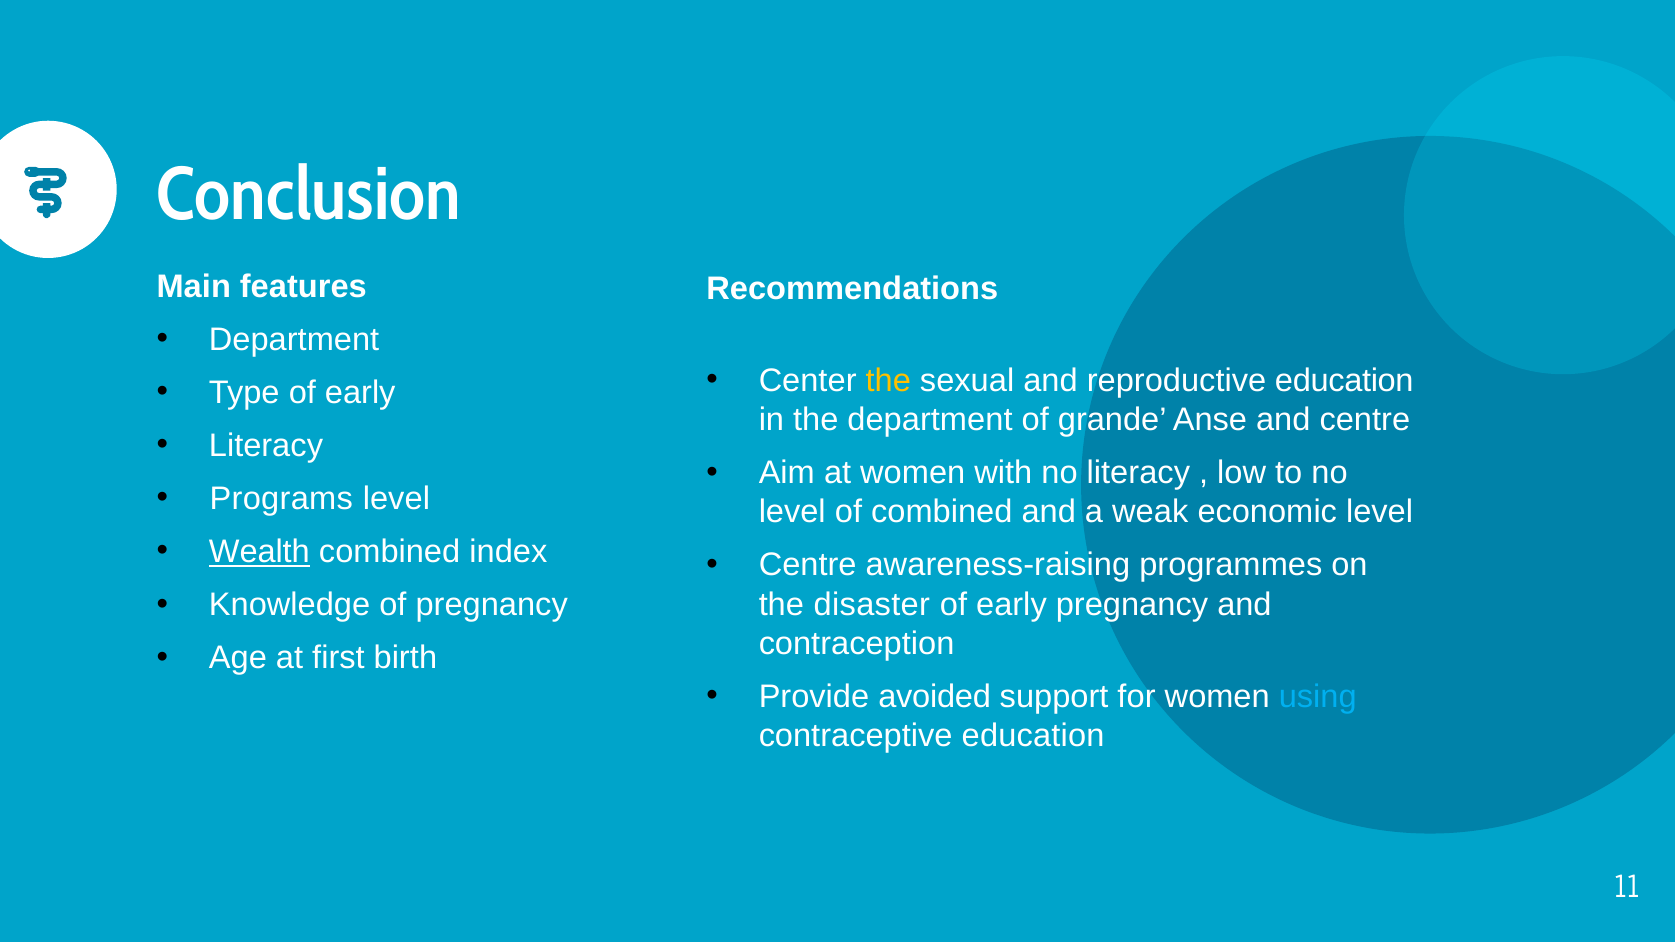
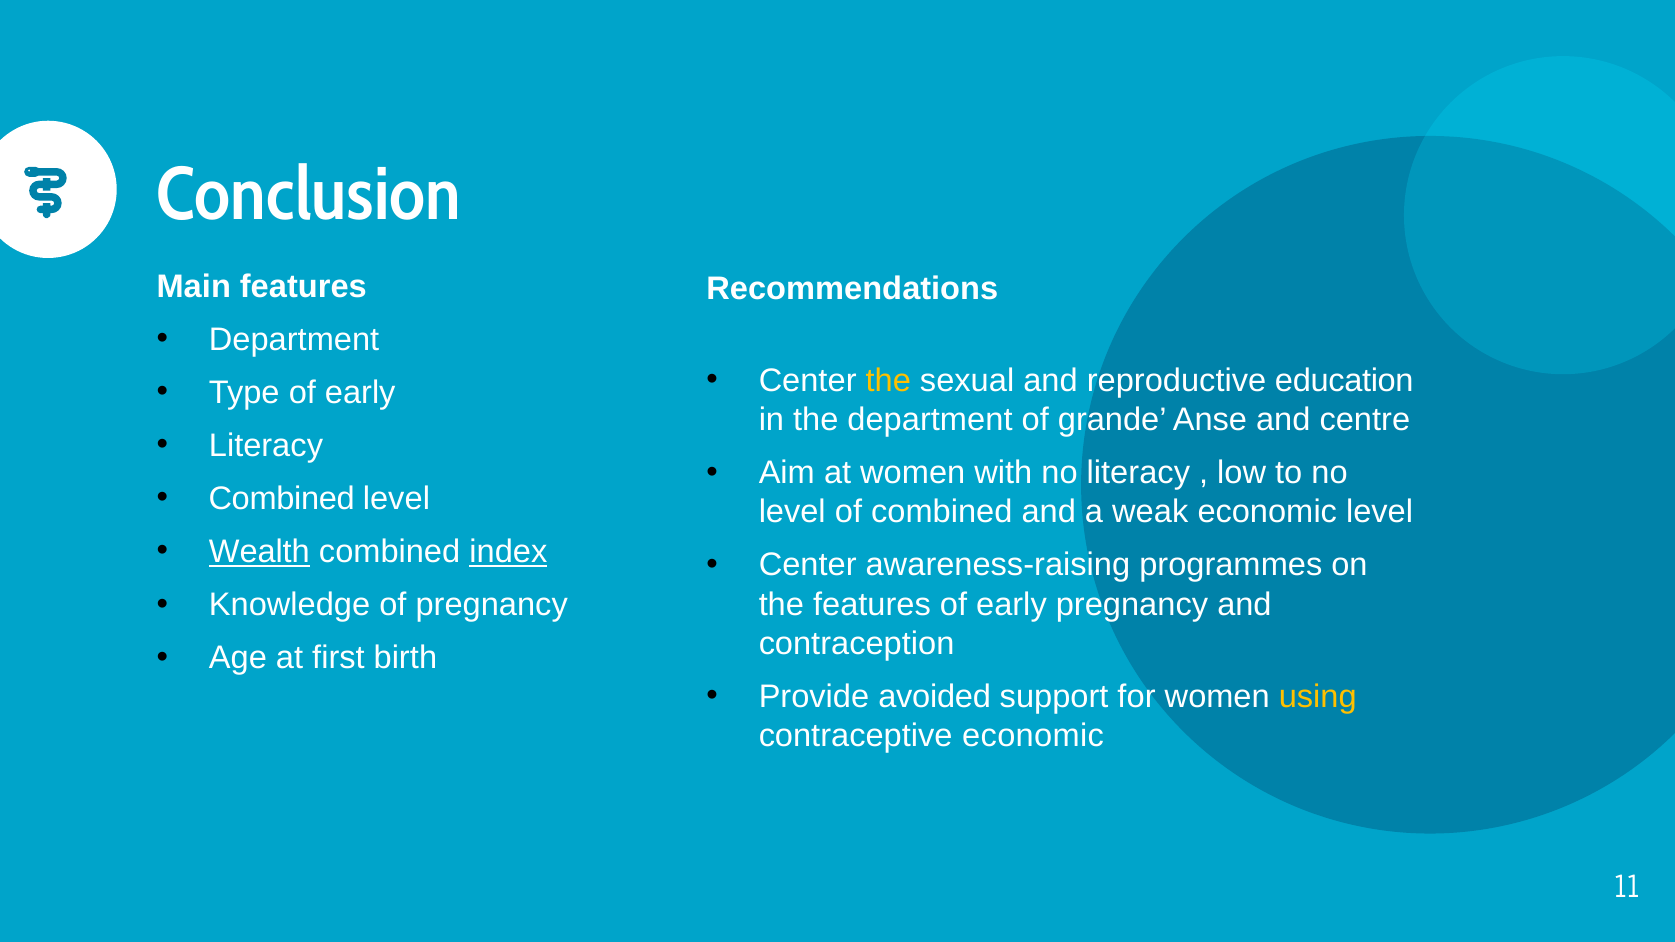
Programs: Programs -> Combined (282, 499)
index underline: none -> present (508, 552)
Centre: Centre -> Center (808, 565)
the disaster: disaster -> features (872, 604)
using colour: light blue -> yellow (1318, 697)
contraceptive education: education -> economic (1033, 736)
